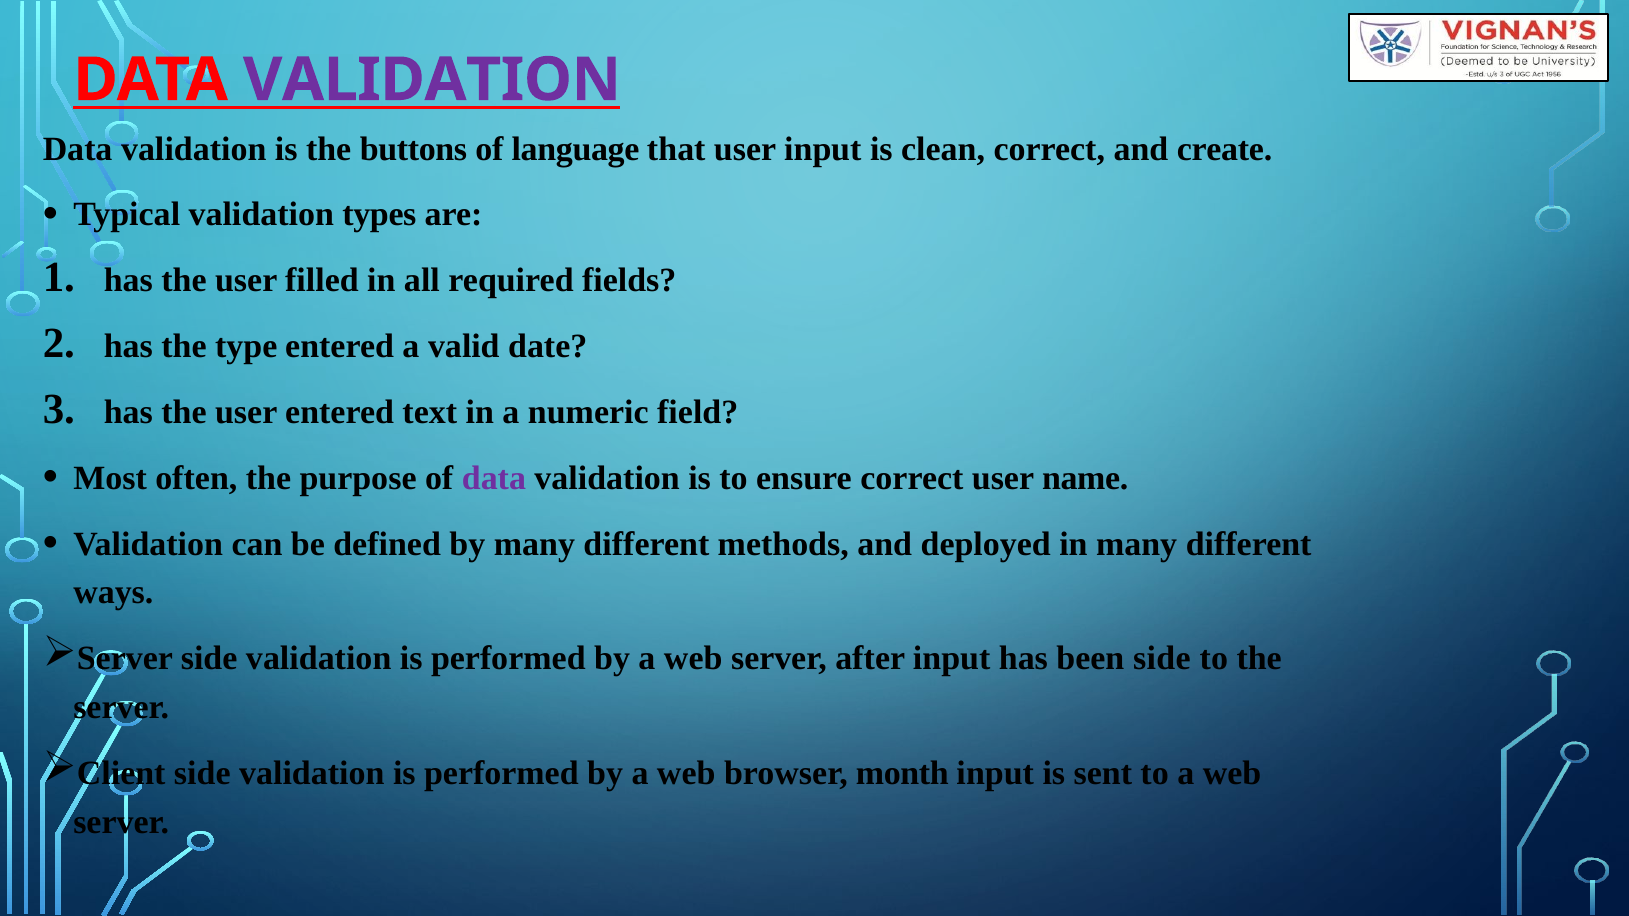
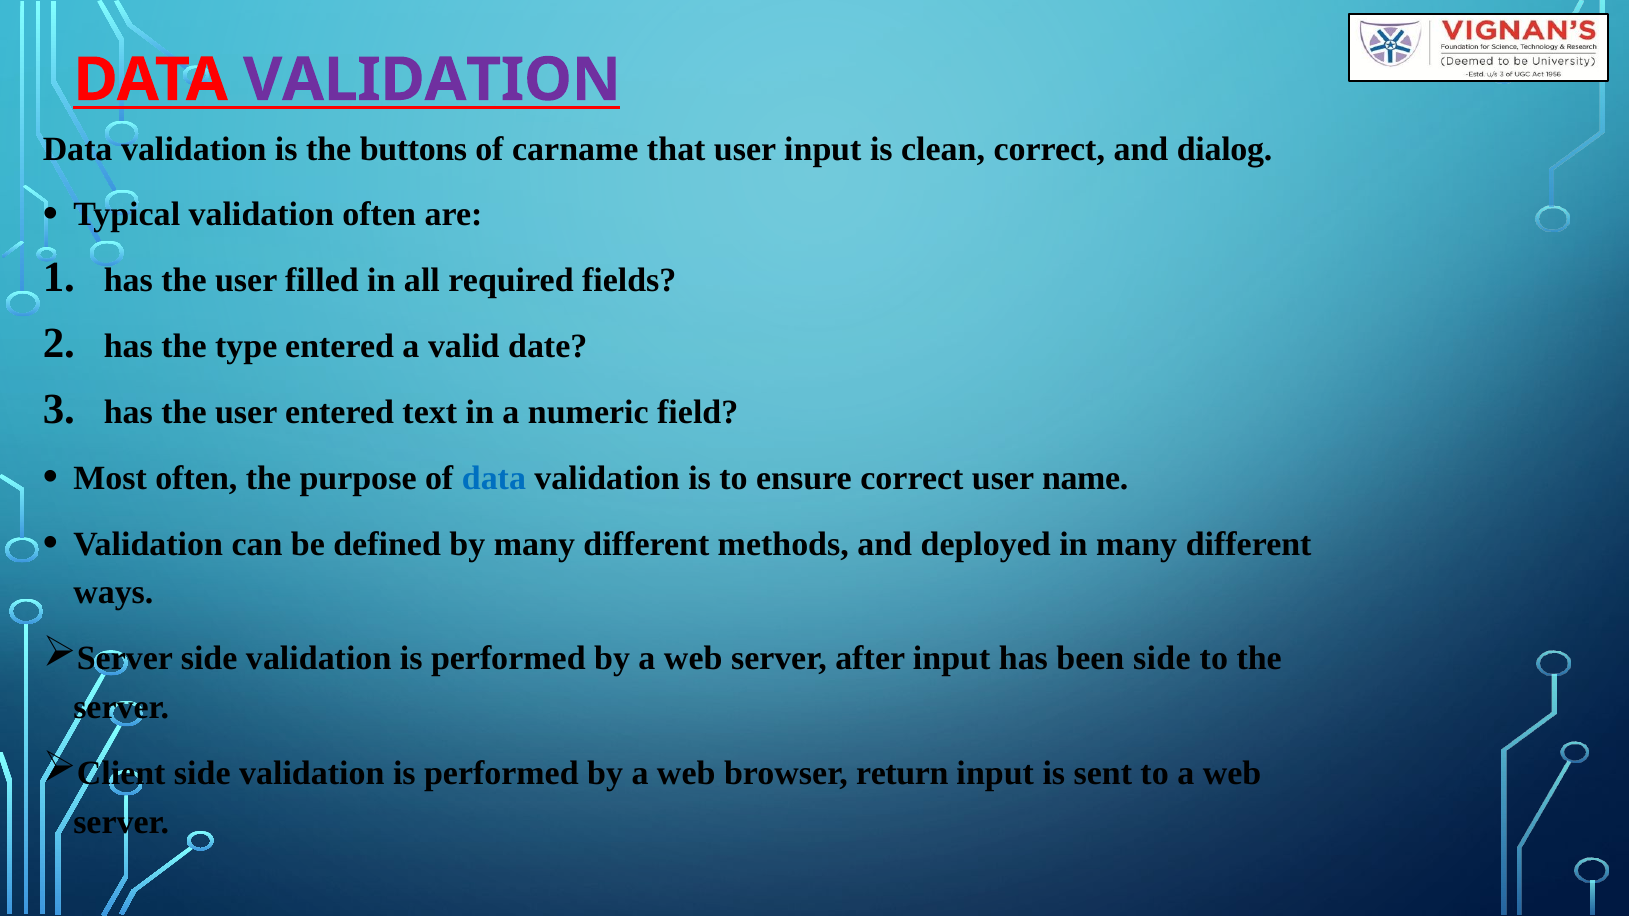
language: language -> carname (575, 149)
create: create -> dialog (1225, 149)
validation types: types -> often (379, 215)
data colour: purple -> blue (494, 478)
month: month -> return (902, 773)
